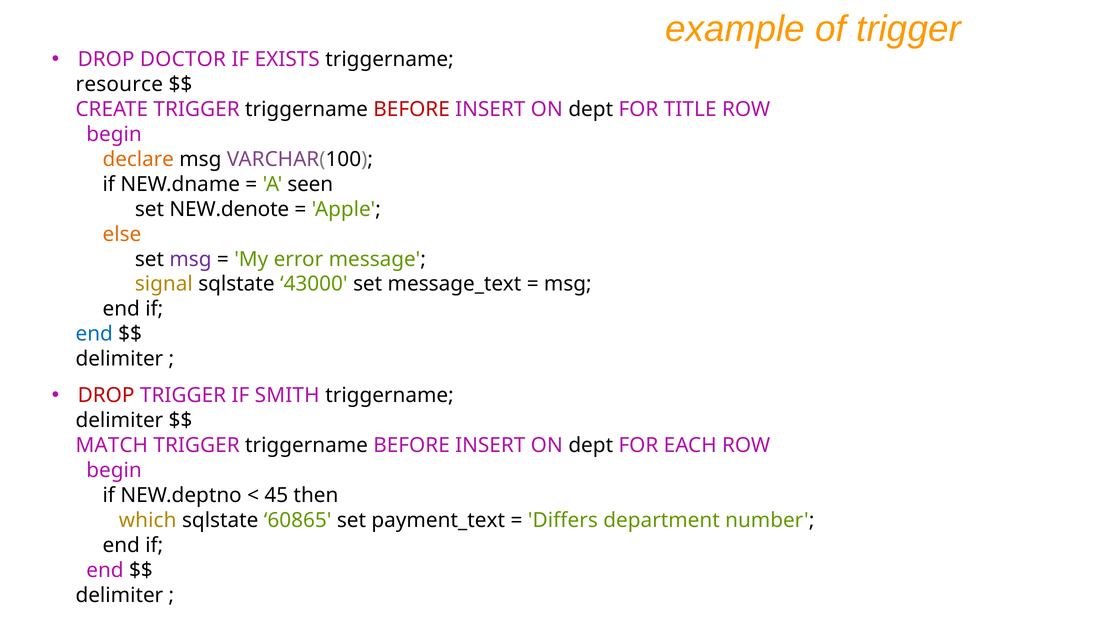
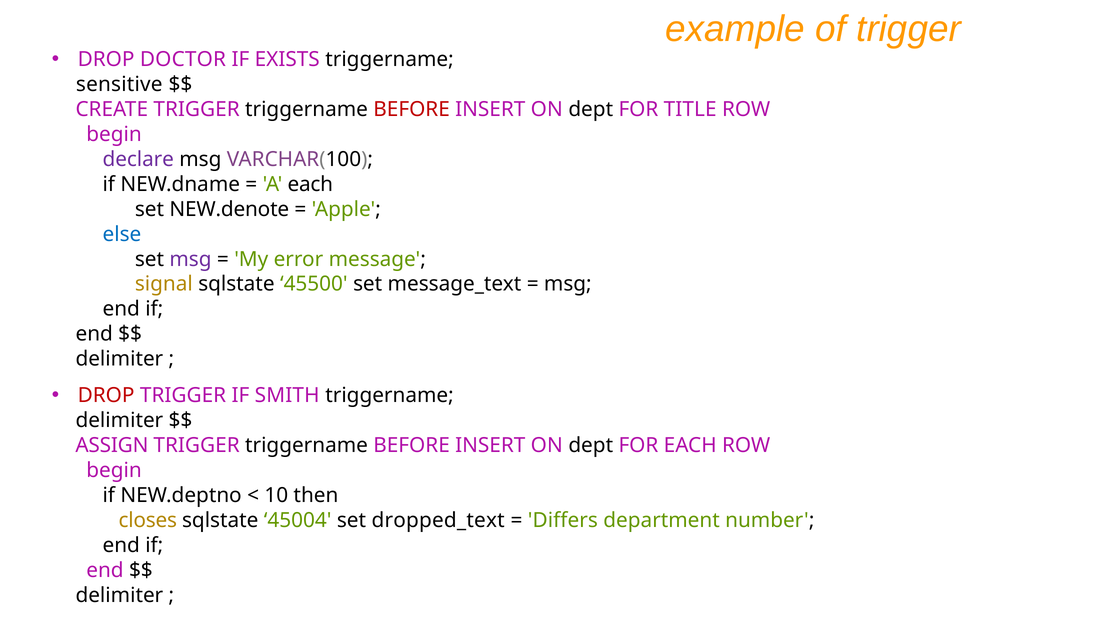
resource: resource -> sensitive (119, 84)
declare colour: orange -> purple (138, 159)
A seen: seen -> each (310, 184)
else colour: orange -> blue (122, 234)
43000: 43000 -> 45500 (314, 284)
end colour: blue -> black (94, 334)
MATCH: MATCH -> ASSIGN (112, 445)
45: 45 -> 10 (276, 495)
which: which -> closes (148, 520)
60865: 60865 -> 45004 (298, 520)
payment_text: payment_text -> dropped_text (438, 520)
